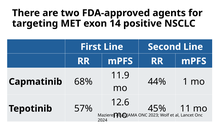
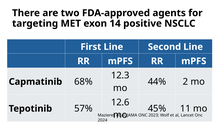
11.9: 11.9 -> 12.3 (120, 76)
1: 1 -> 2 (185, 82)
